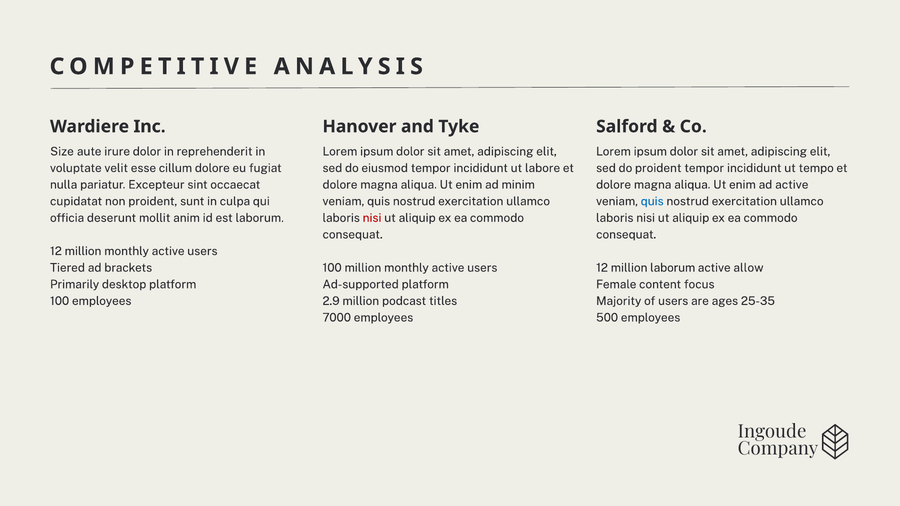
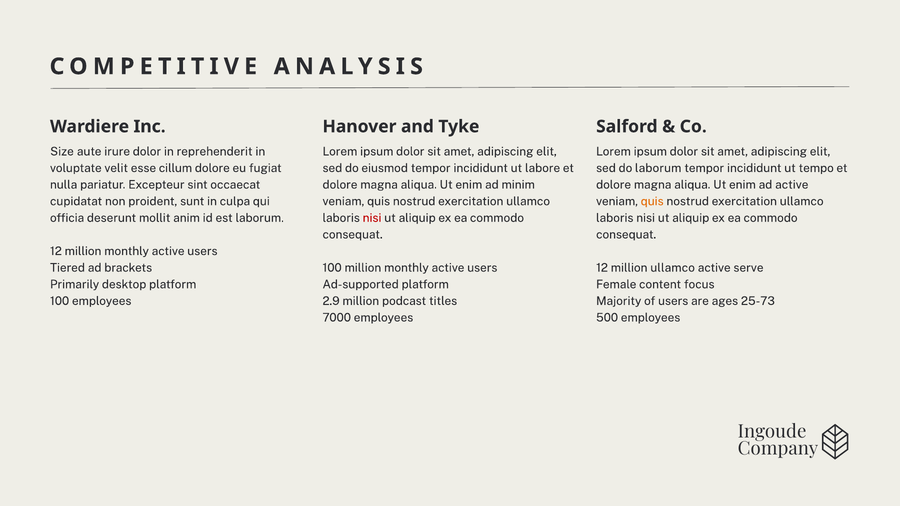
do proident: proident -> laborum (658, 168)
quis colour: blue -> orange (652, 201)
million laborum: laborum -> ullamco (673, 268)
allow: allow -> serve (748, 268)
25-35: 25-35 -> 25-73 (758, 301)
